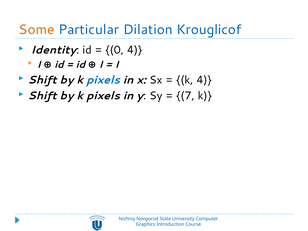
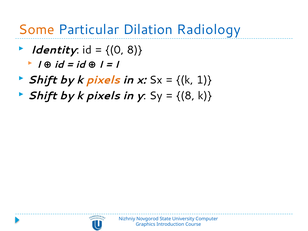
Krouglicof: Krouglicof -> Radiology (209, 30)
0 4: 4 -> 8 (135, 50)
pixels colour: blue -> orange (103, 80)
k 4: 4 -> 1 (204, 80)
7: 7 -> 8 (185, 96)
